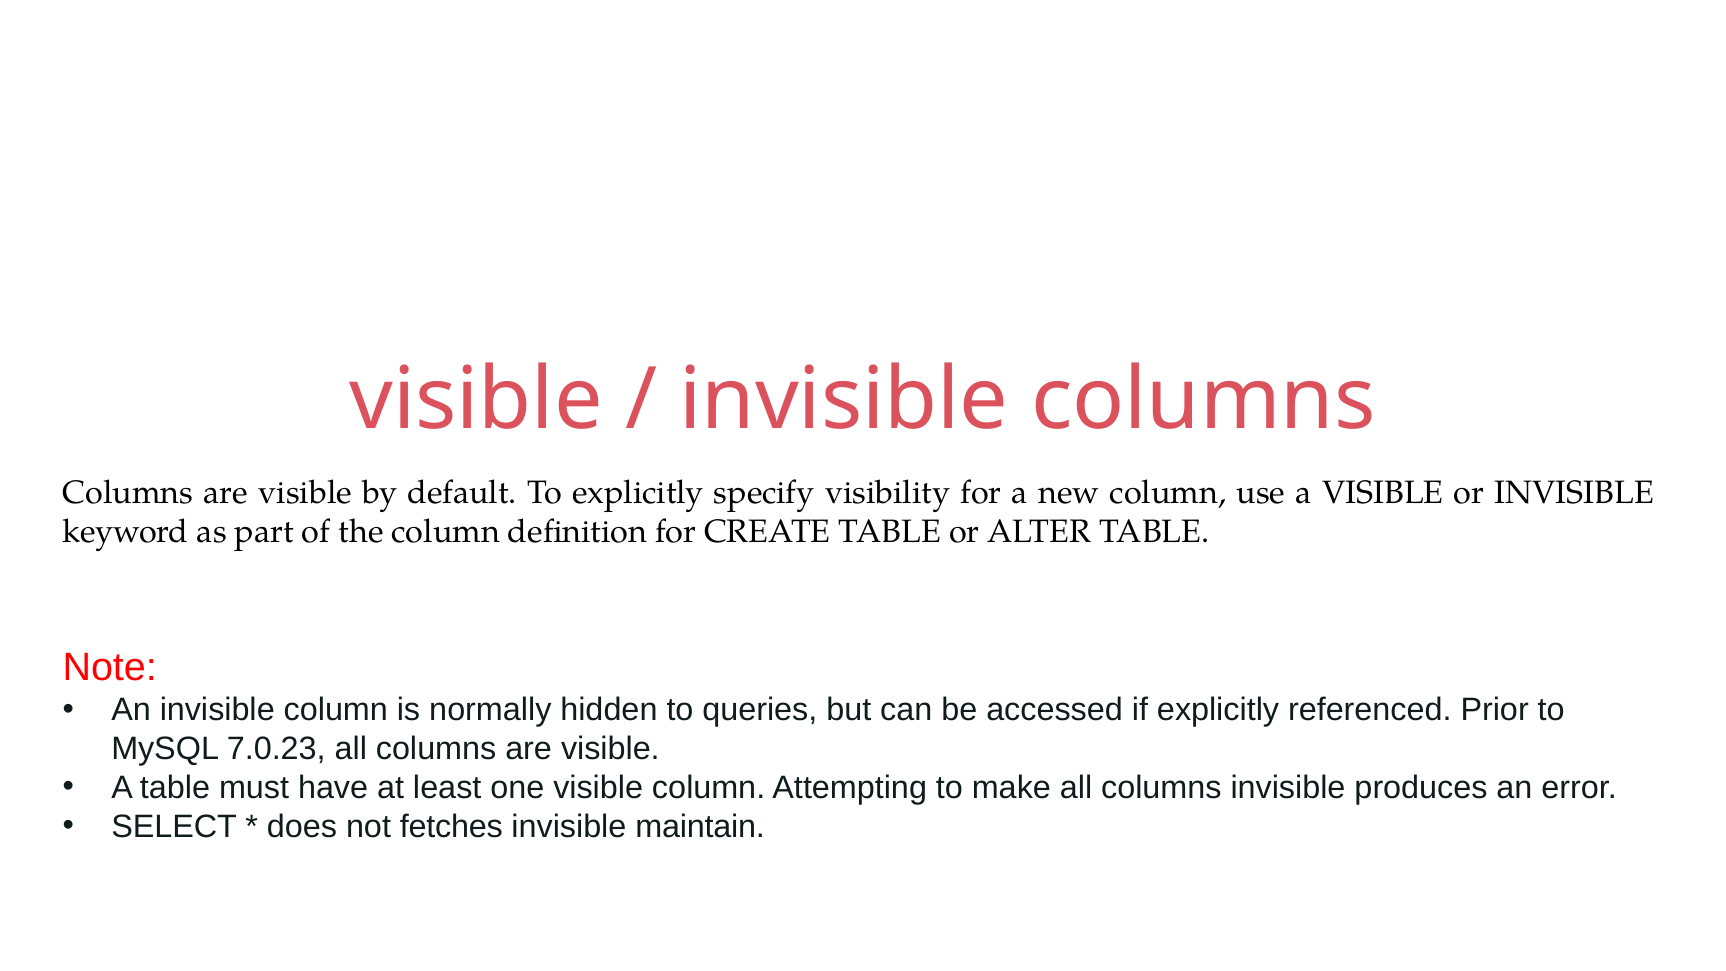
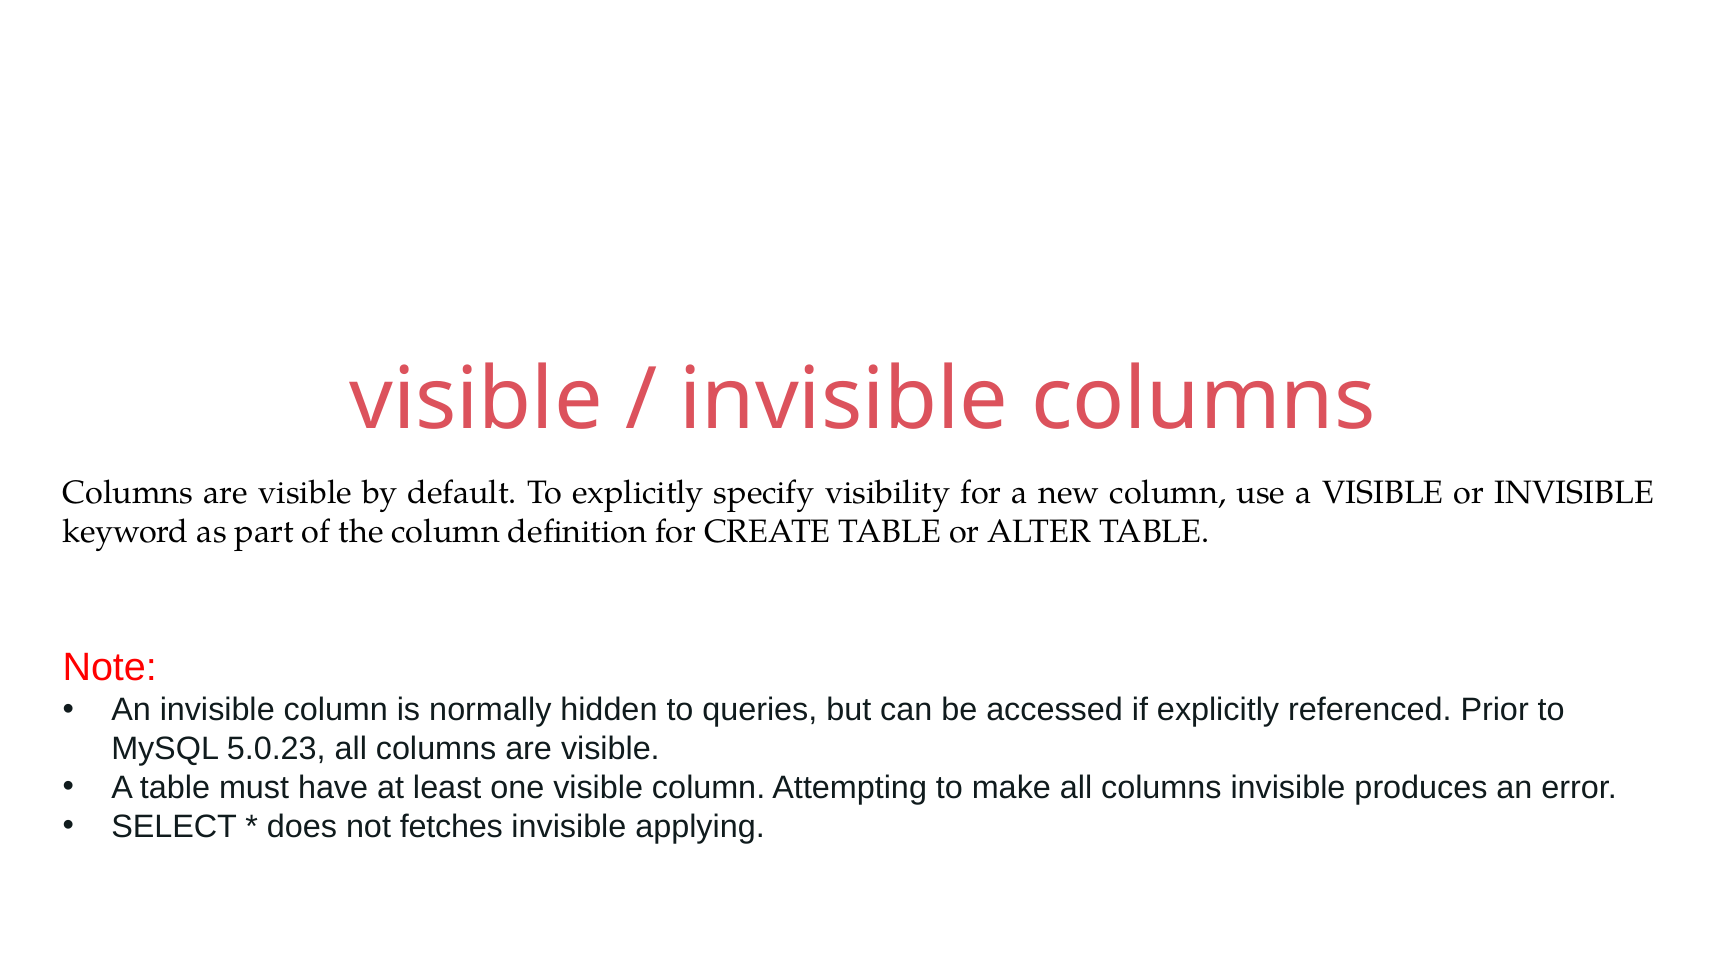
7.0.23: 7.0.23 -> 5.0.23 (276, 749)
maintain: maintain -> applying (700, 827)
